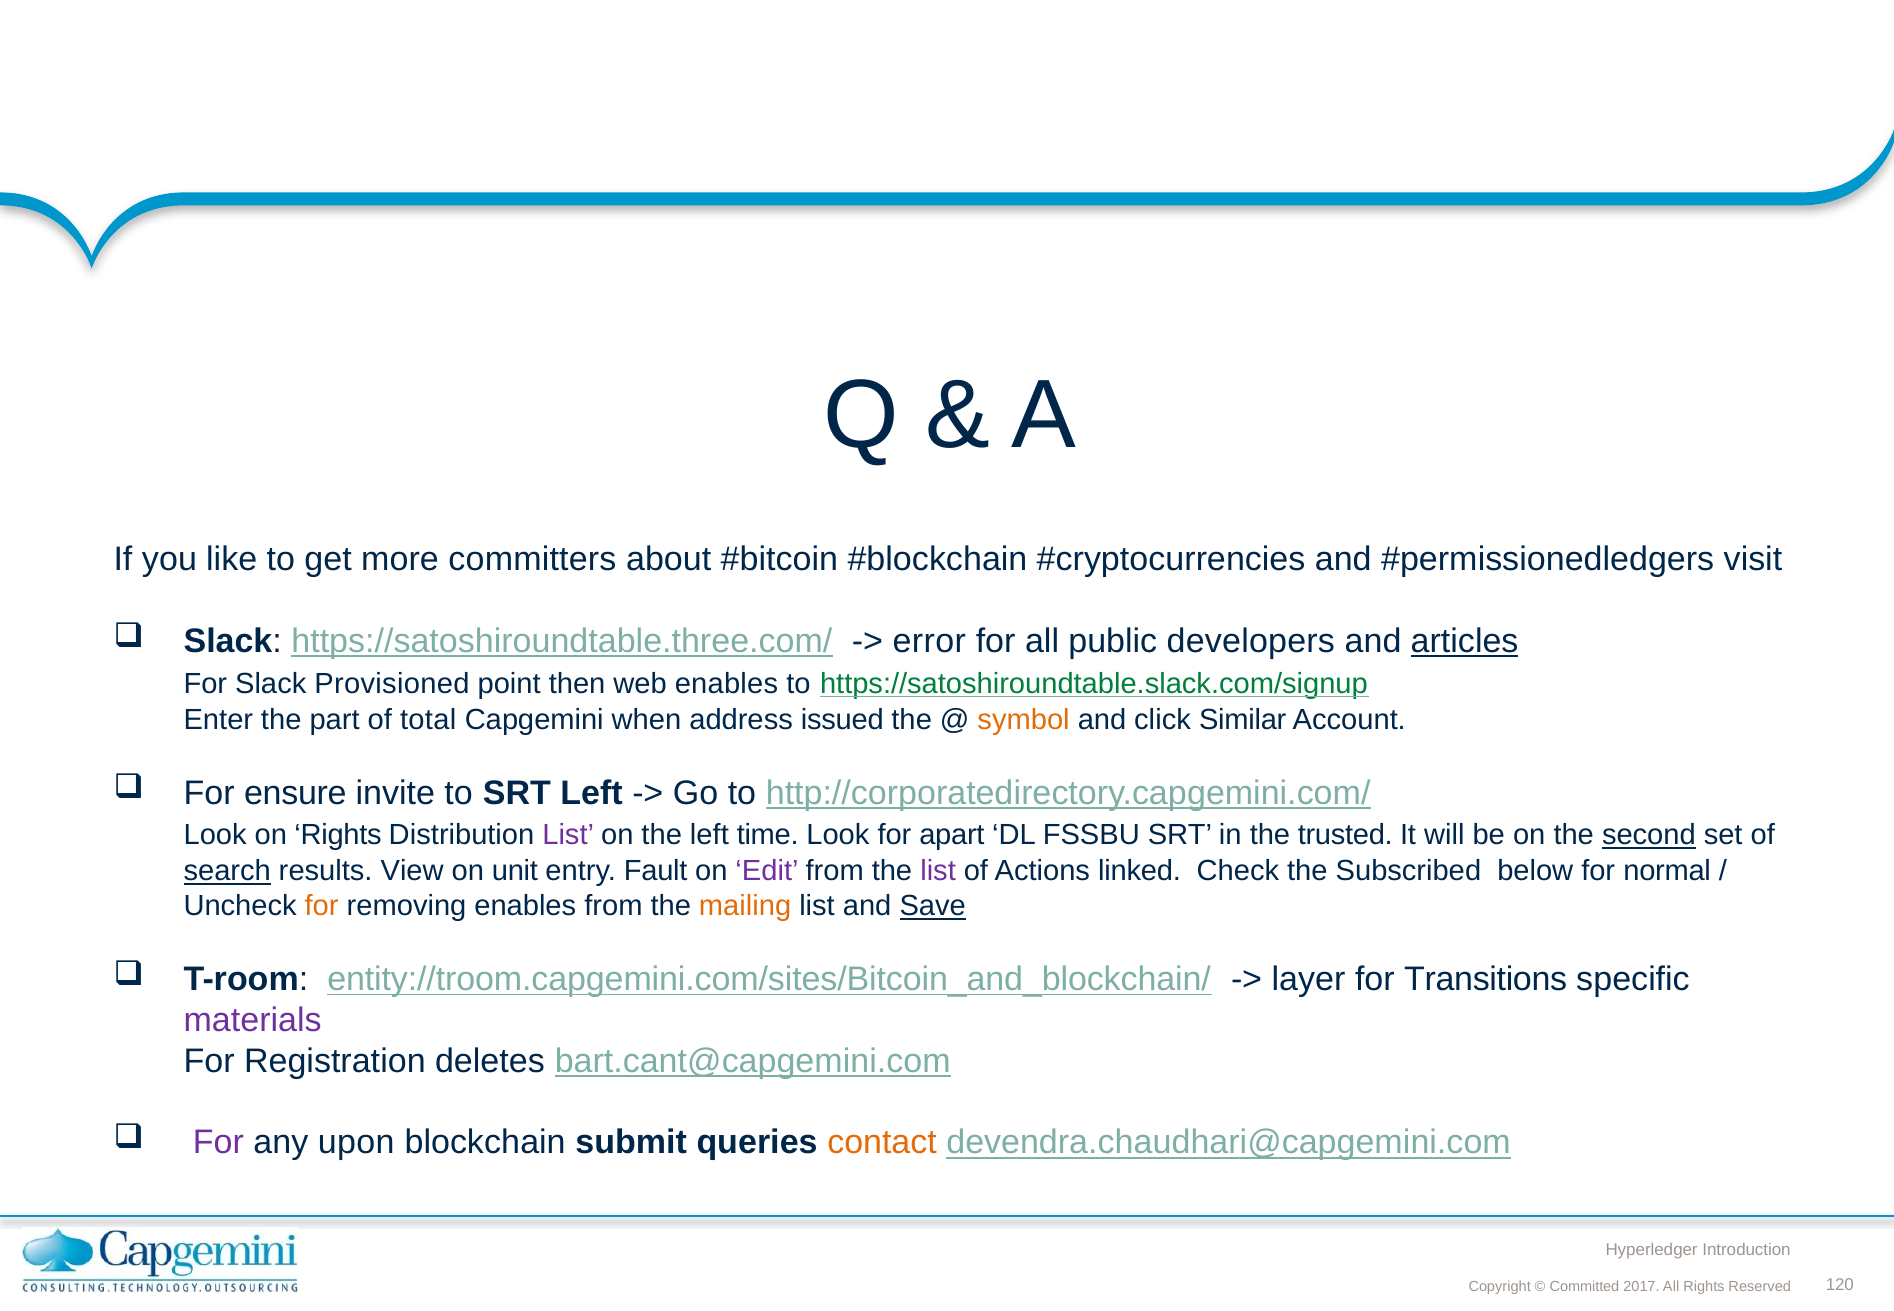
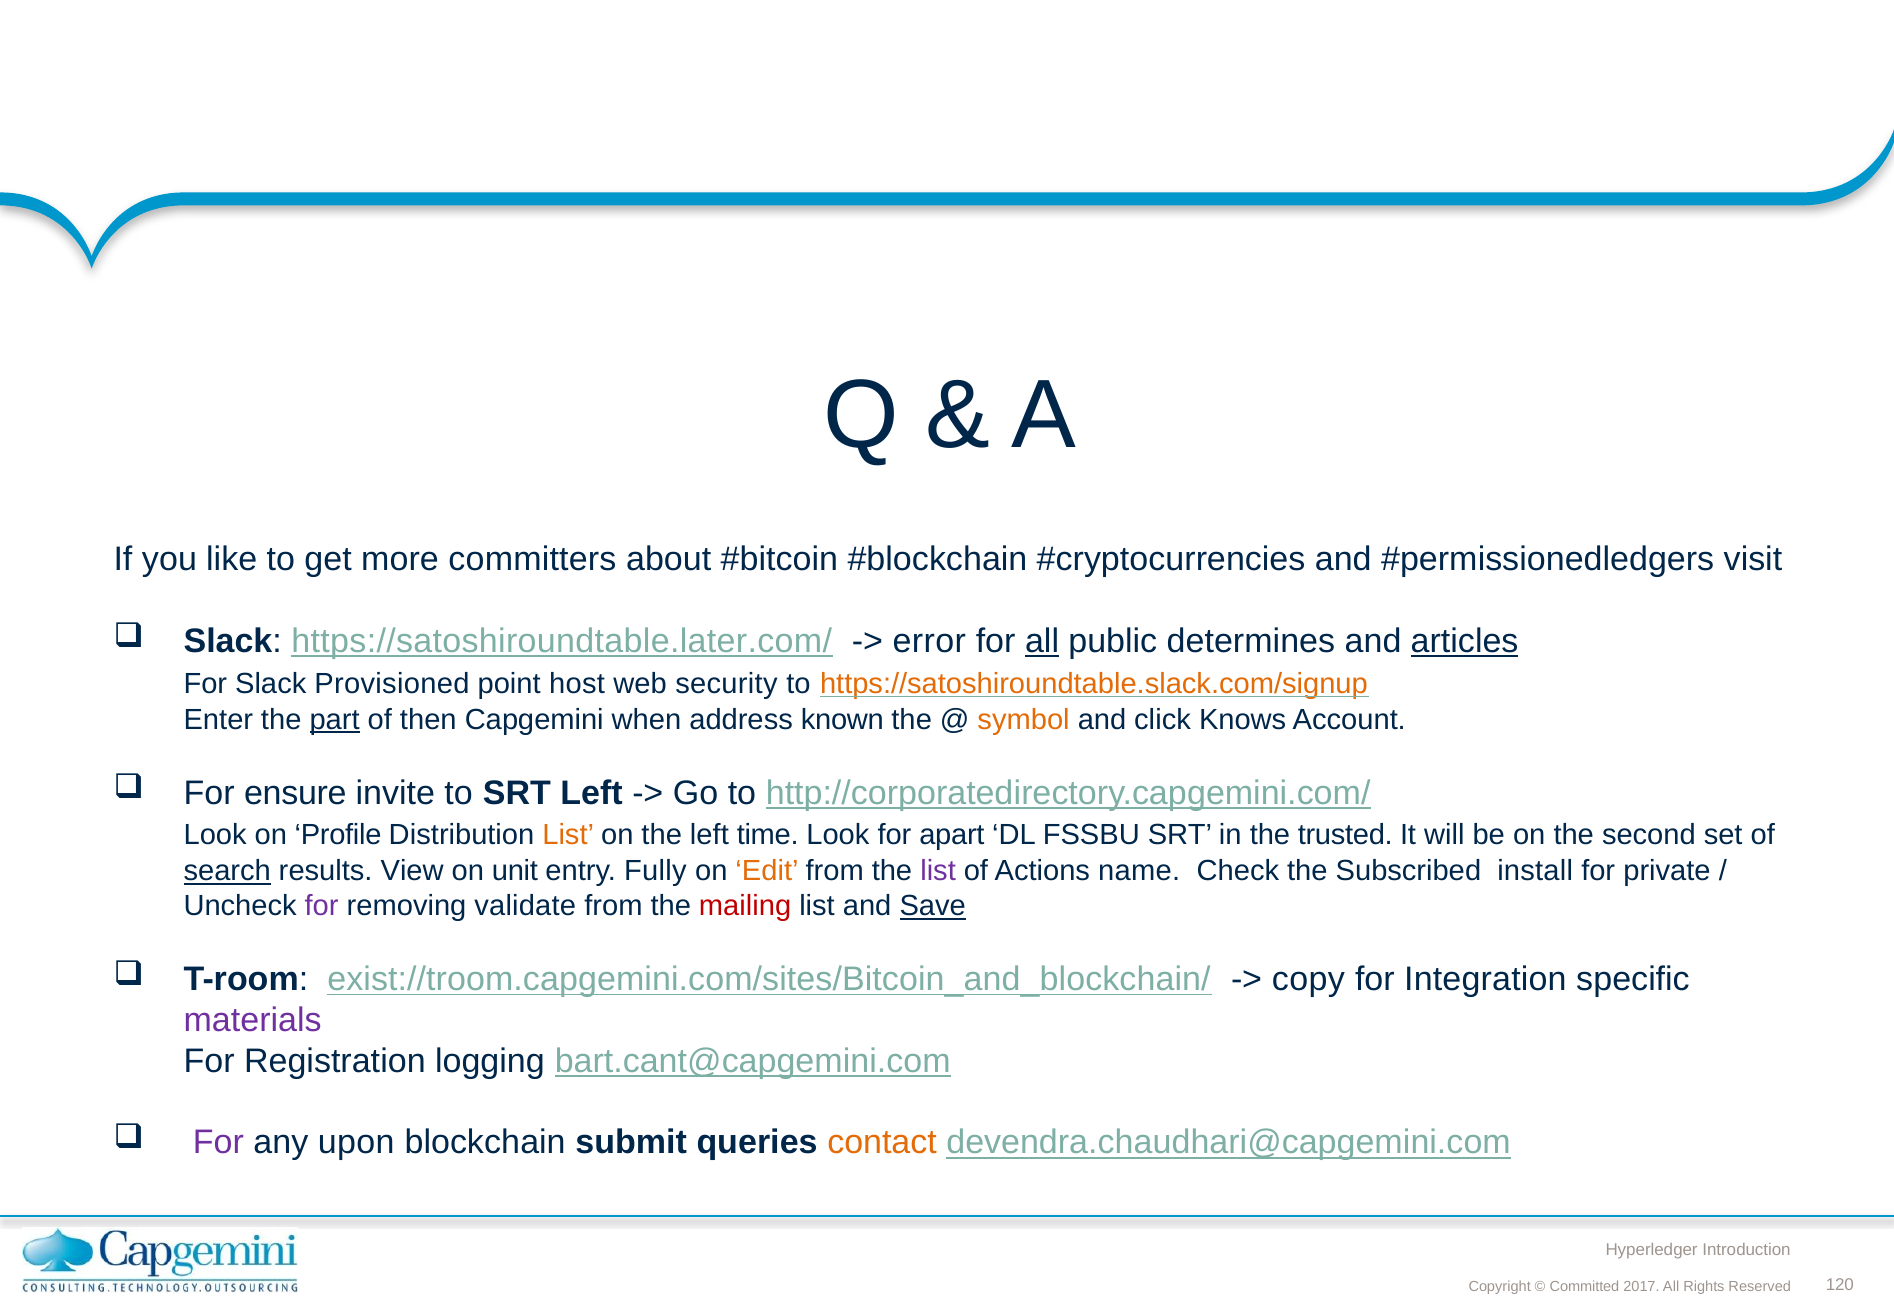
https://satoshiroundtable.three.com/: https://satoshiroundtable.three.com/ -> https://satoshiroundtable.later.com/ (562, 641)
all underline: none -> present (1042, 641)
developers: developers -> determines (1251, 641)
then: then -> host (577, 684)
web enables: enables -> security (726, 684)
https://satoshiroundtable.slack.com/signup colour: green -> orange (1094, 684)
part underline: none -> present (335, 720)
total: total -> then (428, 720)
issued: issued -> known (842, 720)
Similar: Similar -> Knows (1243, 720)
on Rights: Rights -> Profile (338, 835)
List colour: purple -> orange (568, 835)
second underline: present -> none (1649, 835)
Fault: Fault -> Fully (655, 871)
Edit colour: purple -> orange (767, 871)
linked: linked -> name (1139, 871)
below: below -> install (1535, 871)
normal: normal -> private (1667, 871)
for colour: orange -> purple (322, 906)
removing enables: enables -> validate (525, 906)
mailing colour: orange -> red (745, 906)
entity://troom.capgemini.com/sites/Bitcoin_and_blockchain/: entity://troom.capgemini.com/sites/Bitcoin_and_blockchain/ -> exist://troom.capgemini.com/sites/Bitcoin_and_blockchain/ (769, 980)
layer: layer -> copy (1308, 980)
Transitions: Transitions -> Integration (1485, 980)
deletes: deletes -> logging (490, 1061)
